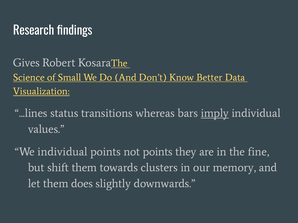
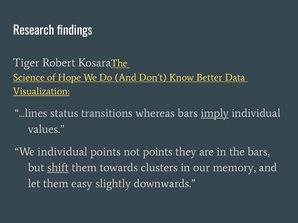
Gives: Gives -> Tiger (26, 63)
Small: Small -> Hope (69, 78)
the fine: fine -> bars (259, 152)
shift underline: none -> present (58, 168)
does: does -> easy (82, 184)
